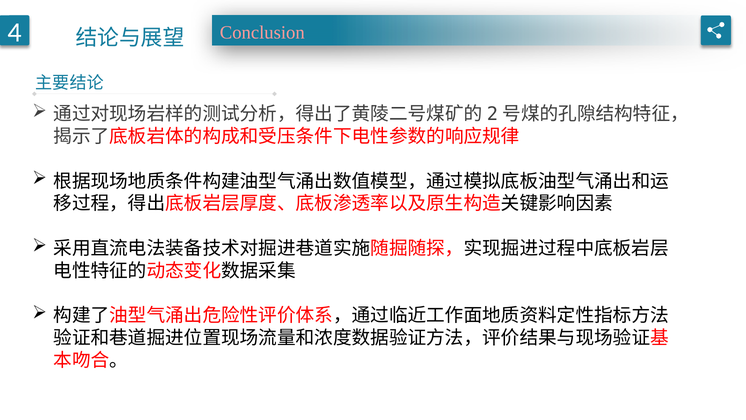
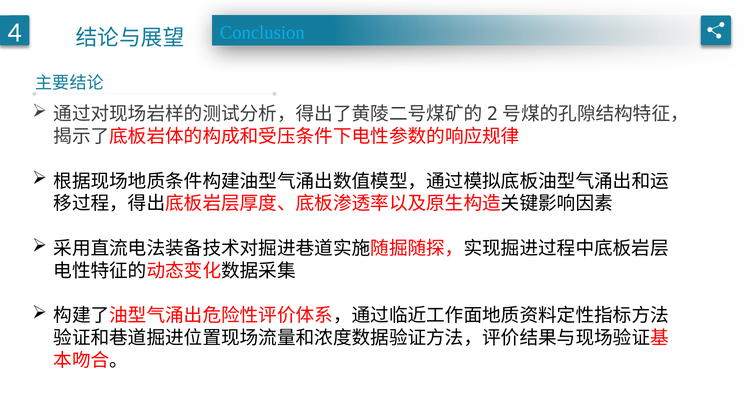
Conclusion colour: pink -> light blue (262, 33)
